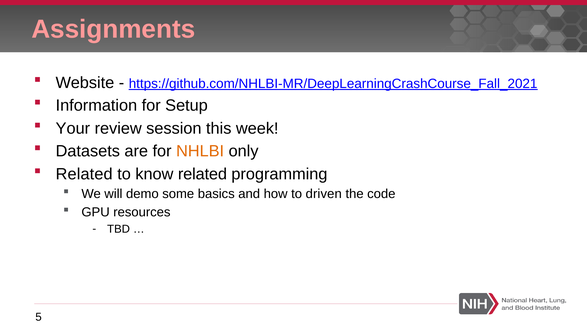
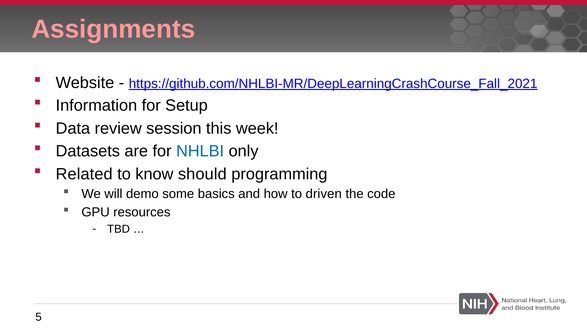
Your: Your -> Data (73, 128)
NHLBI colour: orange -> blue (200, 151)
know related: related -> should (202, 174)
